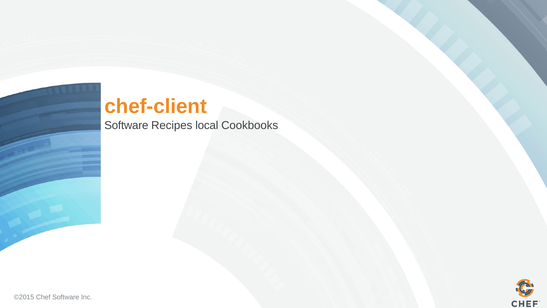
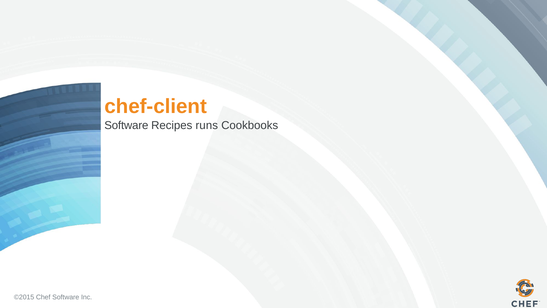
local: local -> runs (207, 125)
